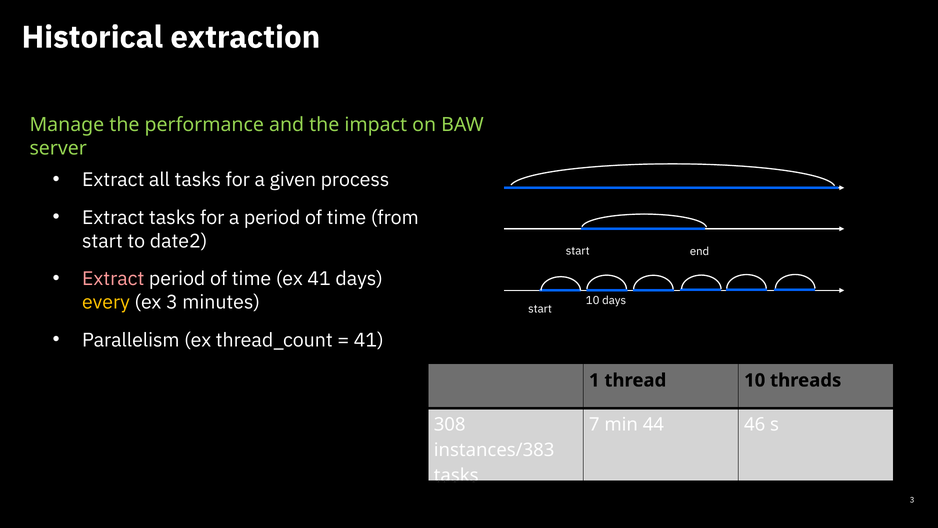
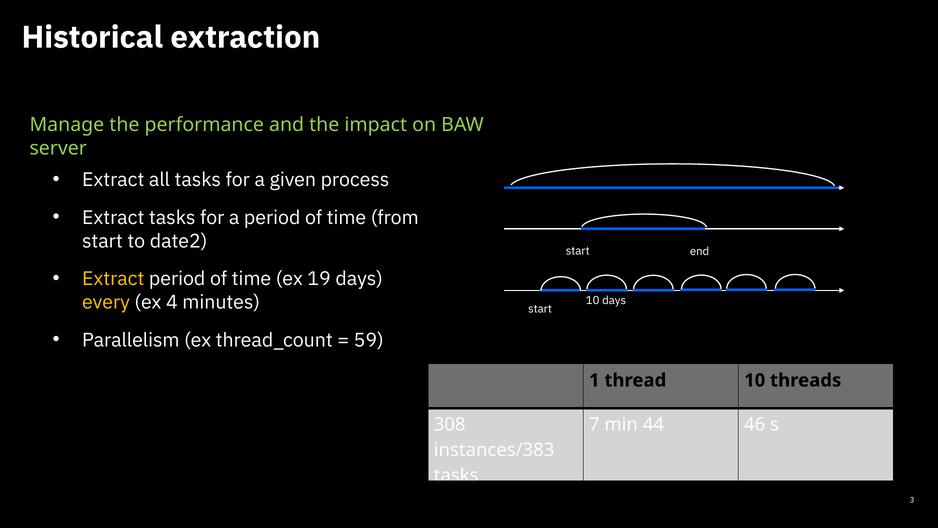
Extract colour: pink -> yellow (113, 279)
ex 41: 41 -> 19 (319, 279)
ex 3: 3 -> 4 (172, 302)
41: 41 -> 59 (369, 340)
